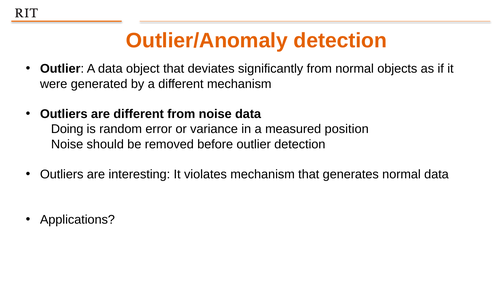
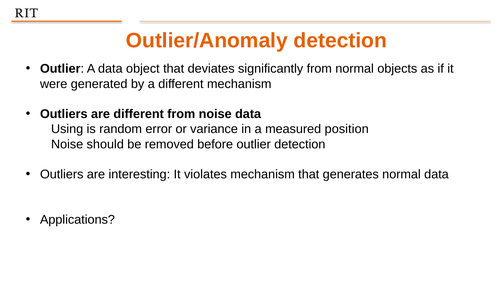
Doing: Doing -> Using (67, 129)
